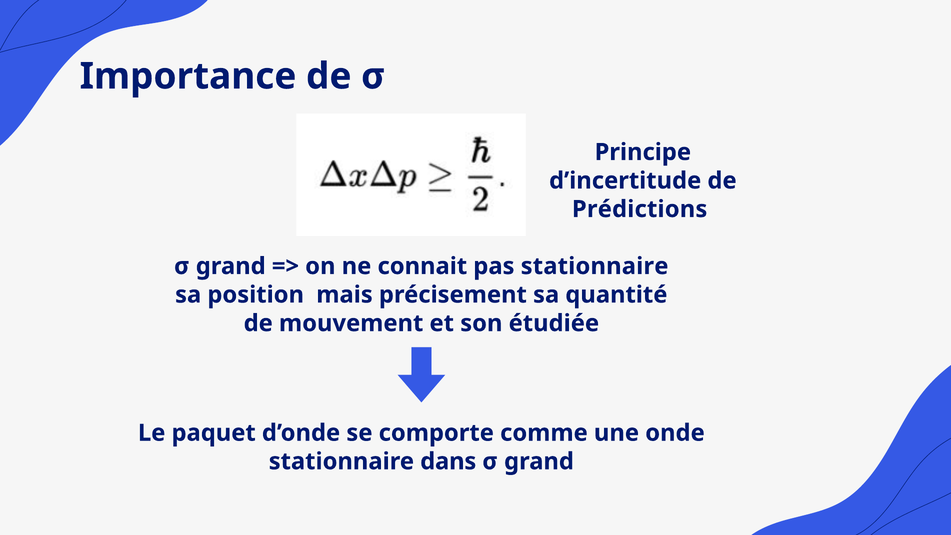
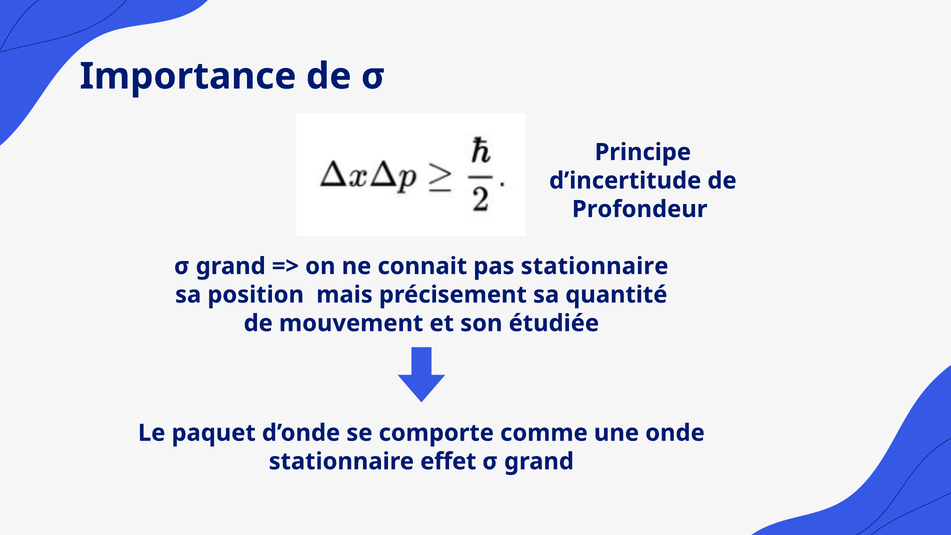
Prédictions: Prédictions -> Profondeur (640, 209)
dans: dans -> effet (448, 461)
